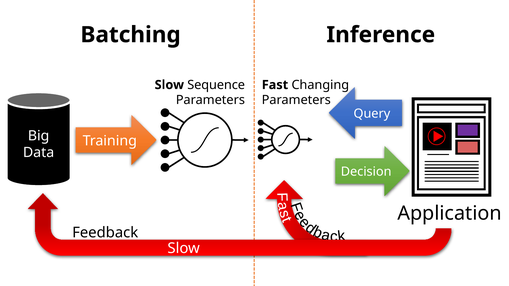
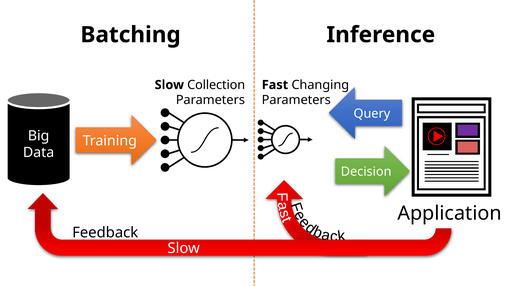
Sequence: Sequence -> Collection (216, 85)
